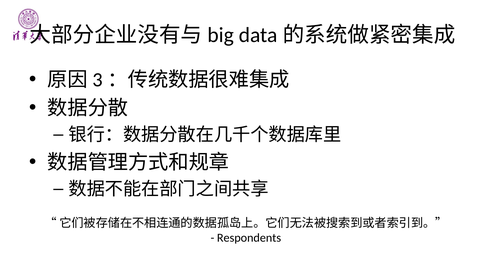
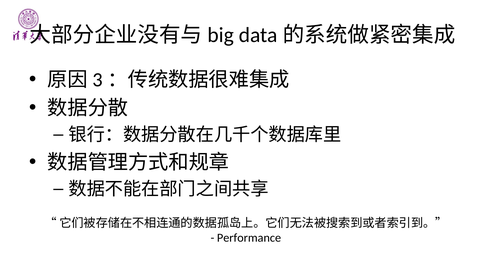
Respondents: Respondents -> Performance (249, 238)
